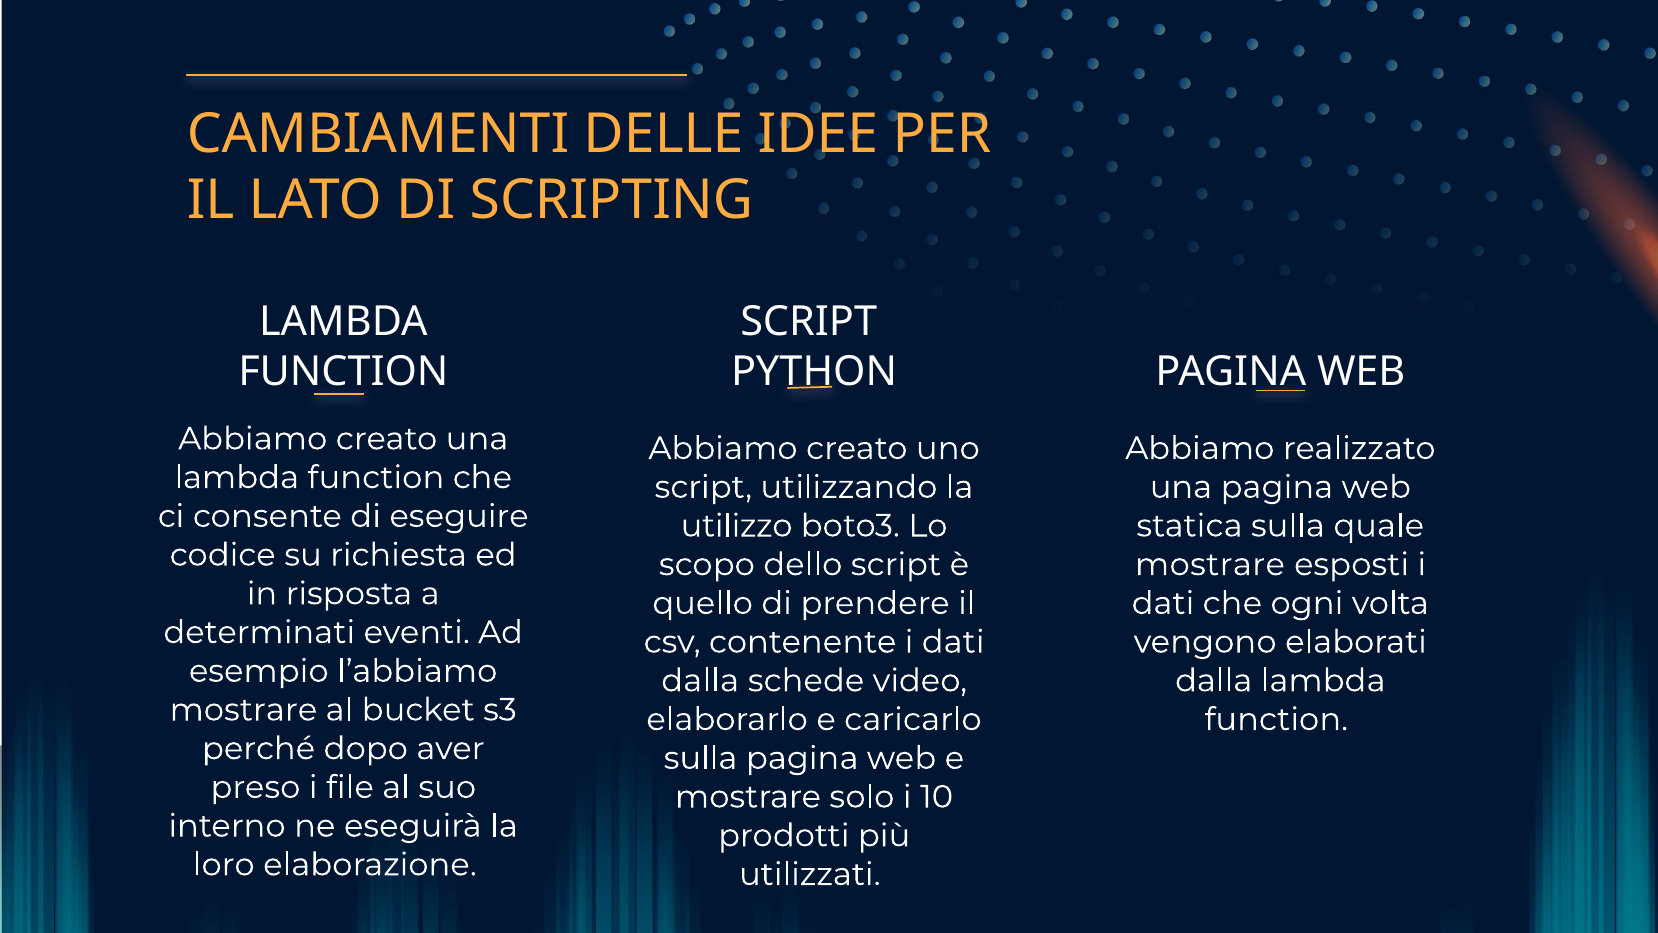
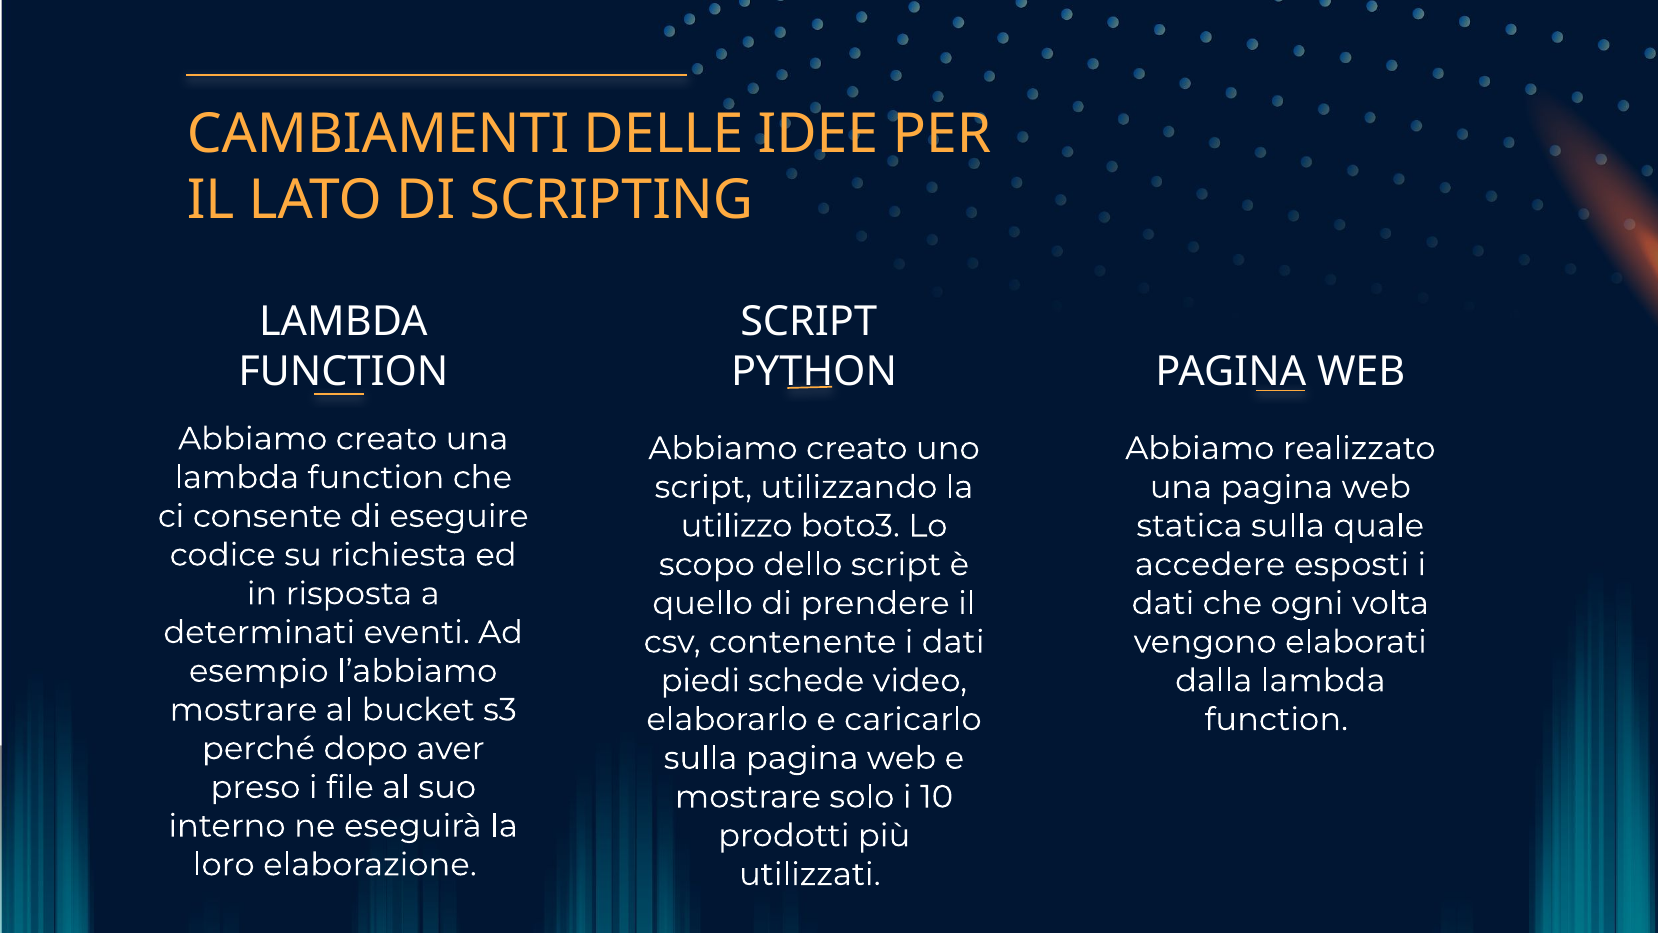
mostrare: mostrare -> accedere (1210, 564)
dalla: dalla -> piedi (700, 680)
